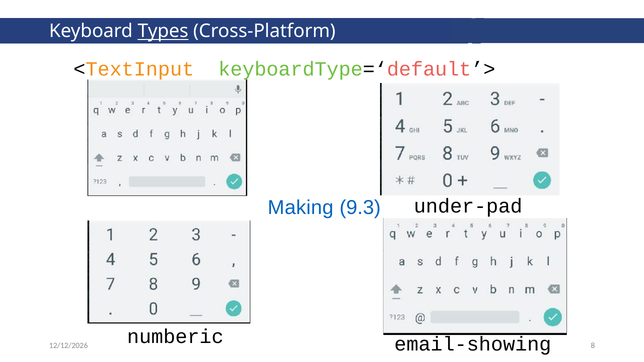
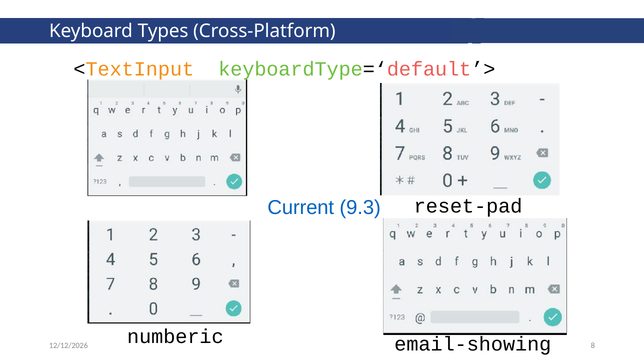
Types underline: present -> none (163, 31)
Making: Making -> Current (301, 208)
under-pad: under-pad -> reset-pad (468, 206)
